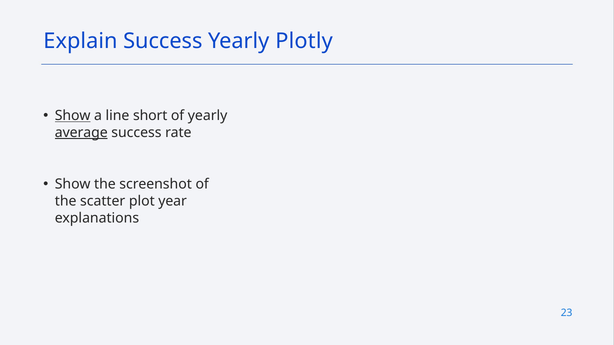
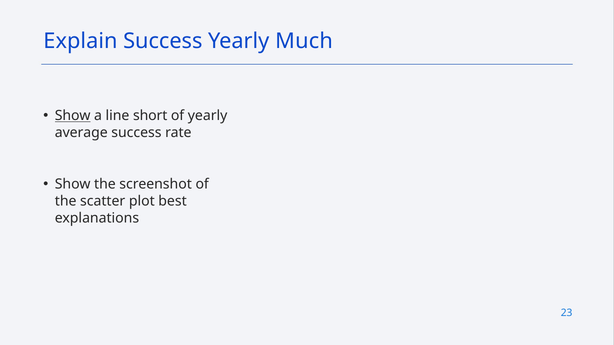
Plotly: Plotly -> Much (304, 41)
average underline: present -> none (81, 133)
year: year -> best (173, 201)
